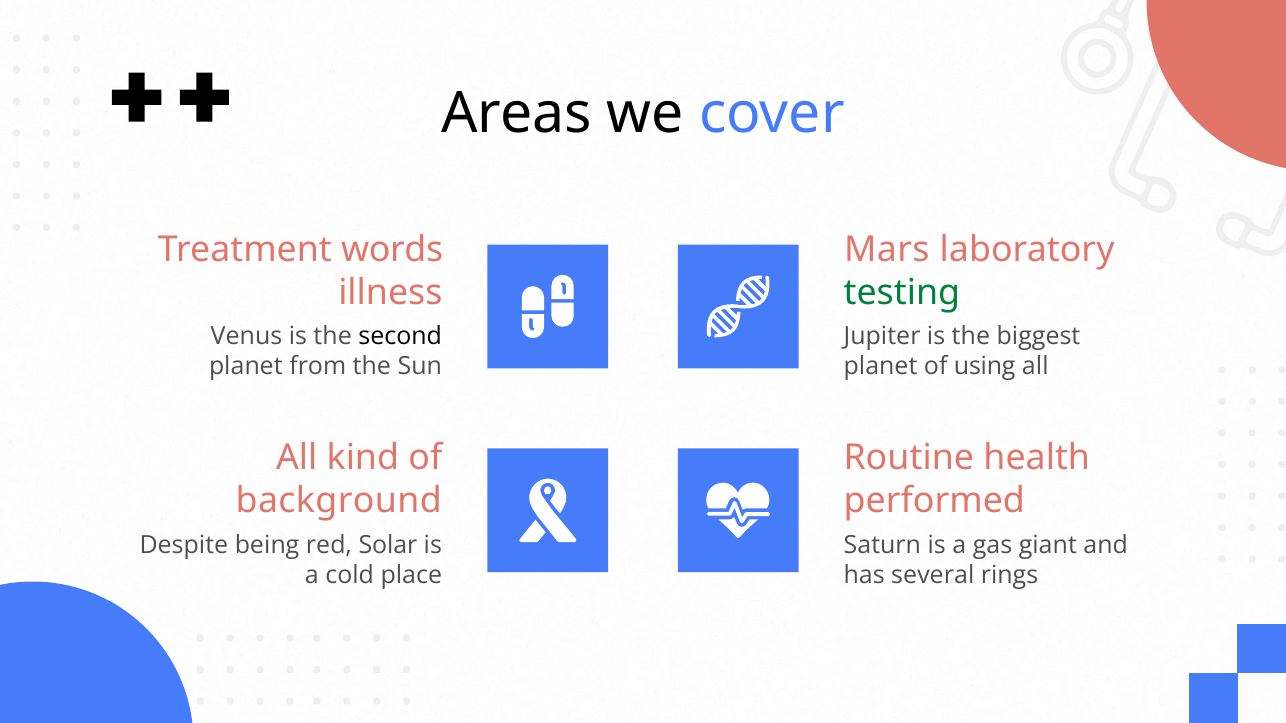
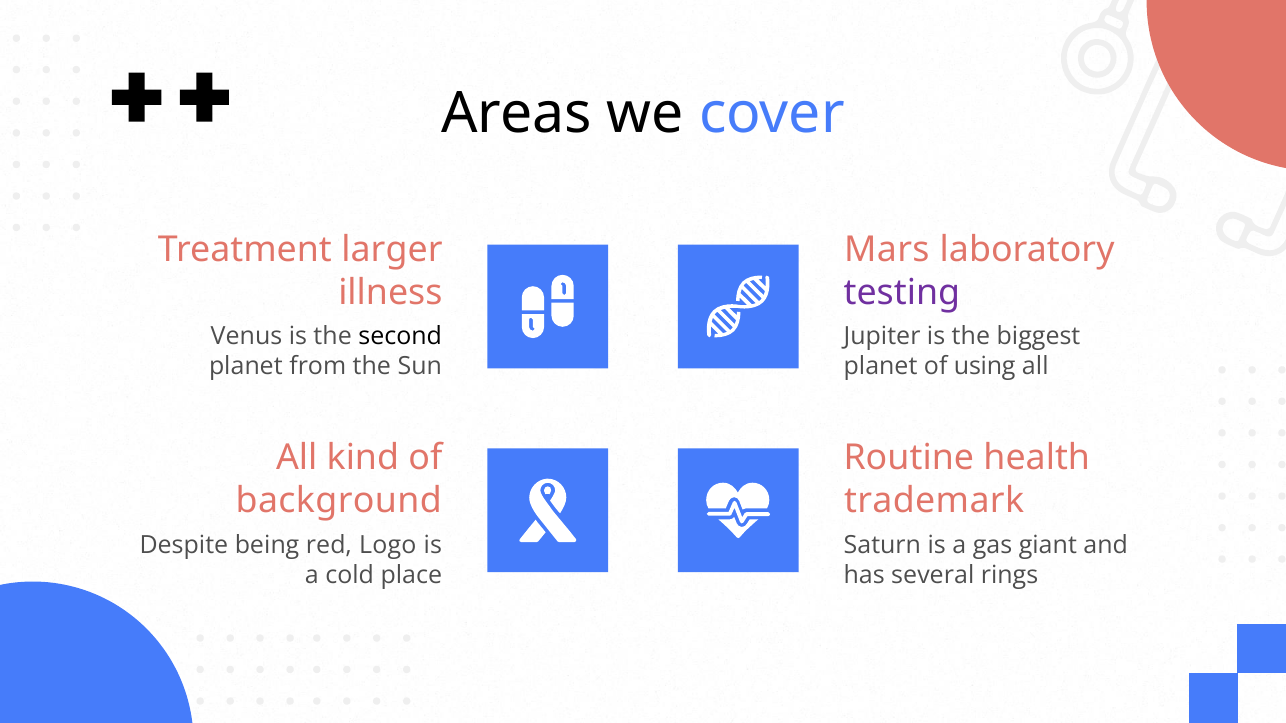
words: words -> larger (392, 250)
testing colour: green -> purple (902, 293)
performed: performed -> trademark (934, 501)
Solar: Solar -> Logo (388, 545)
